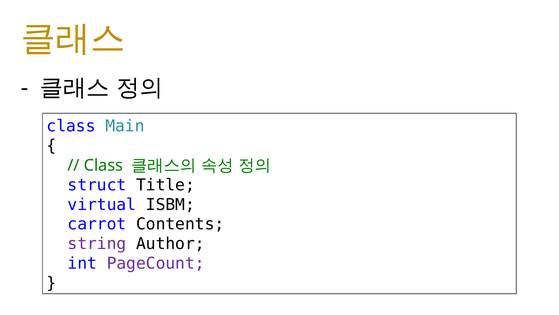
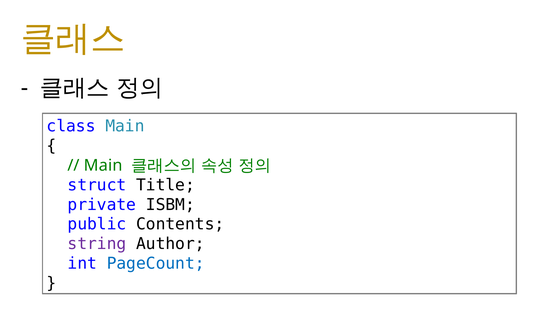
Class: Class -> Main (103, 165)
virtual: virtual -> private (102, 204)
carrot: carrot -> public (97, 224)
PageCount colour: purple -> blue (156, 263)
